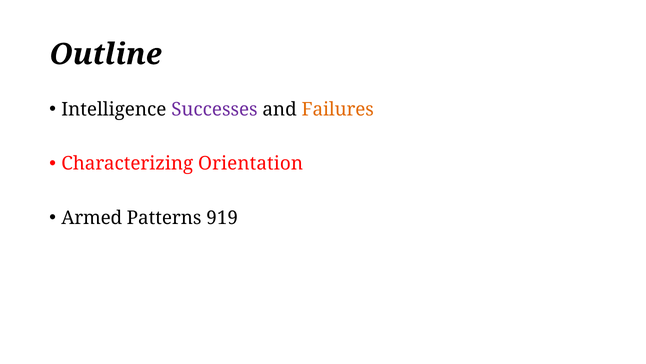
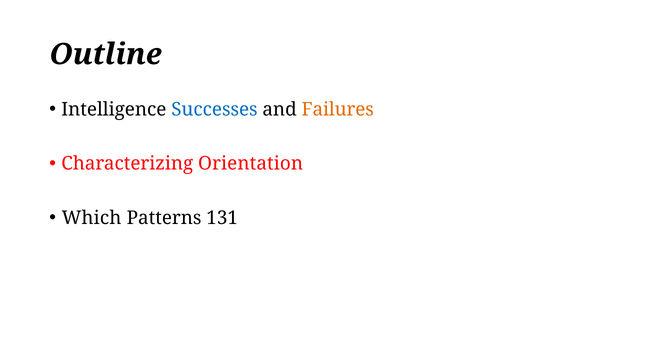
Successes colour: purple -> blue (214, 109)
Armed: Armed -> Which (92, 218)
919: 919 -> 131 (222, 218)
